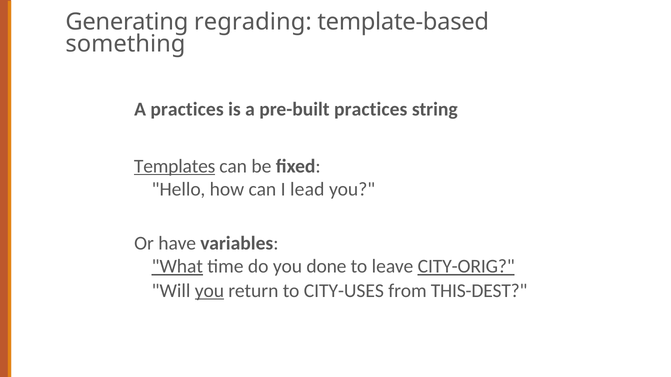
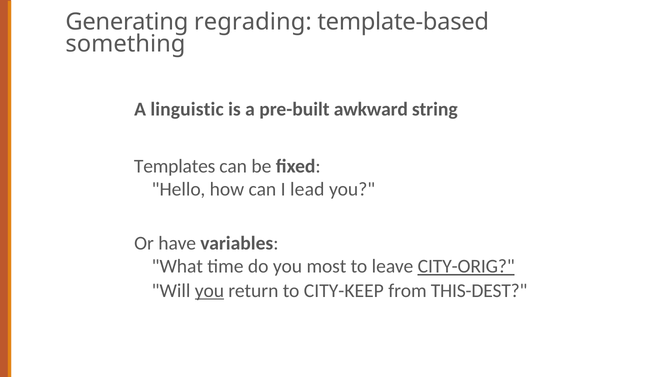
A practices: practices -> linguistic (187, 109)
pre-built practices: practices -> awkward (371, 109)
Templates underline: present -> none (175, 166)
What underline: present -> none (177, 267)
done: done -> most (326, 267)
CITY-USES: CITY-USES -> CITY-KEEP (344, 291)
